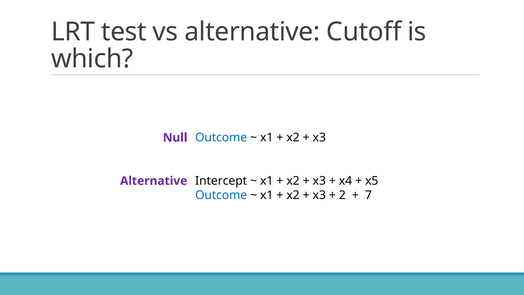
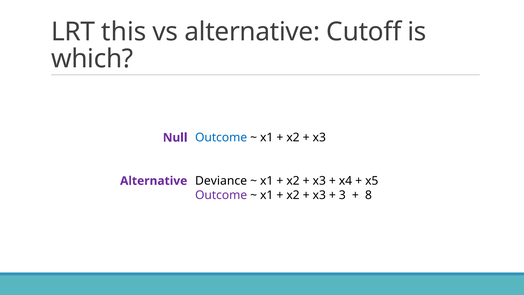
test: test -> this (124, 32)
Intercept: Intercept -> Deviance (221, 181)
Outcome colour: blue -> purple (221, 195)
2: 2 -> 3 (342, 195)
7: 7 -> 8 (368, 195)
